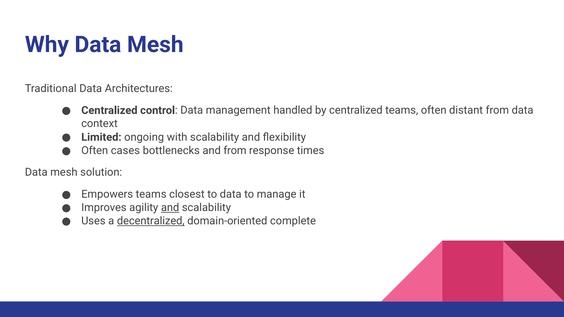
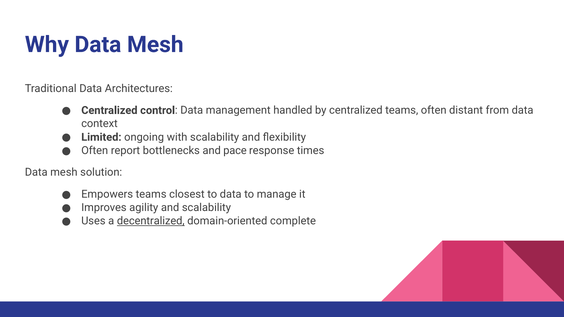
cases: cases -> report (125, 151)
and from: from -> pace (235, 151)
and underline: present -> none (170, 208)
